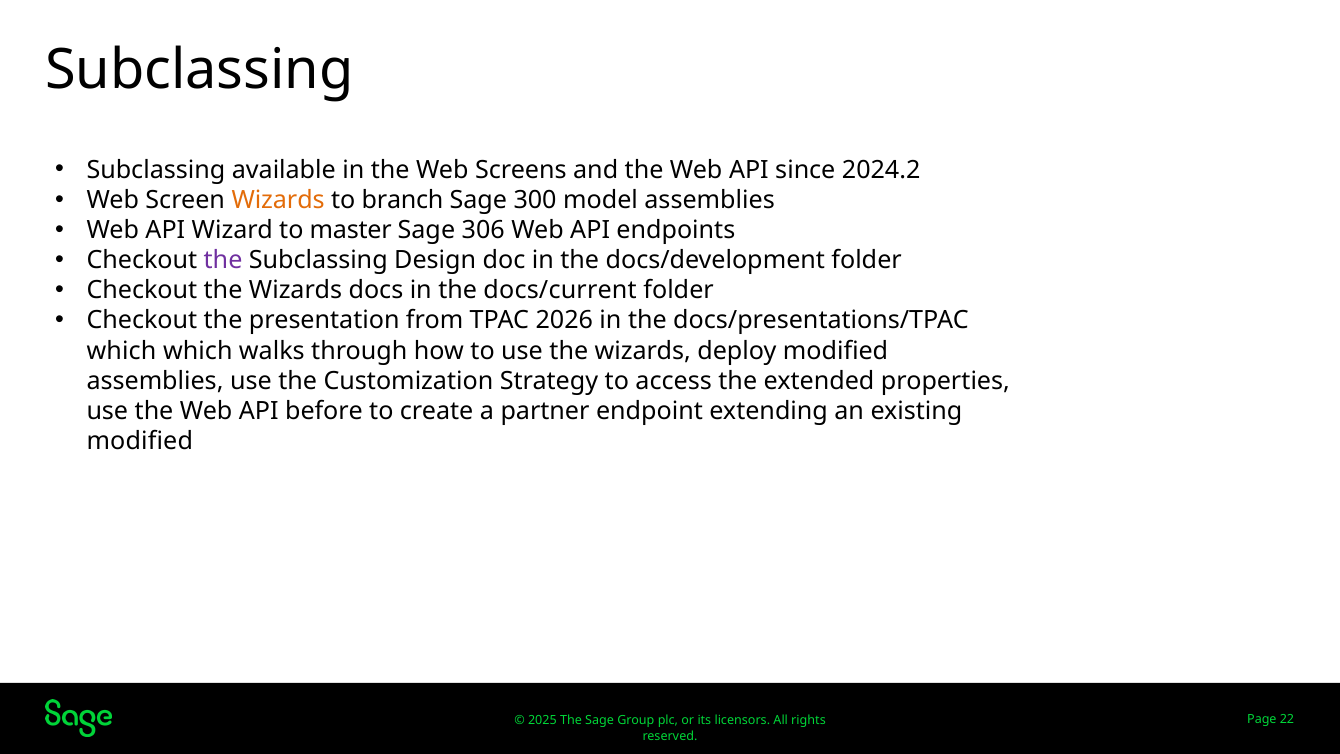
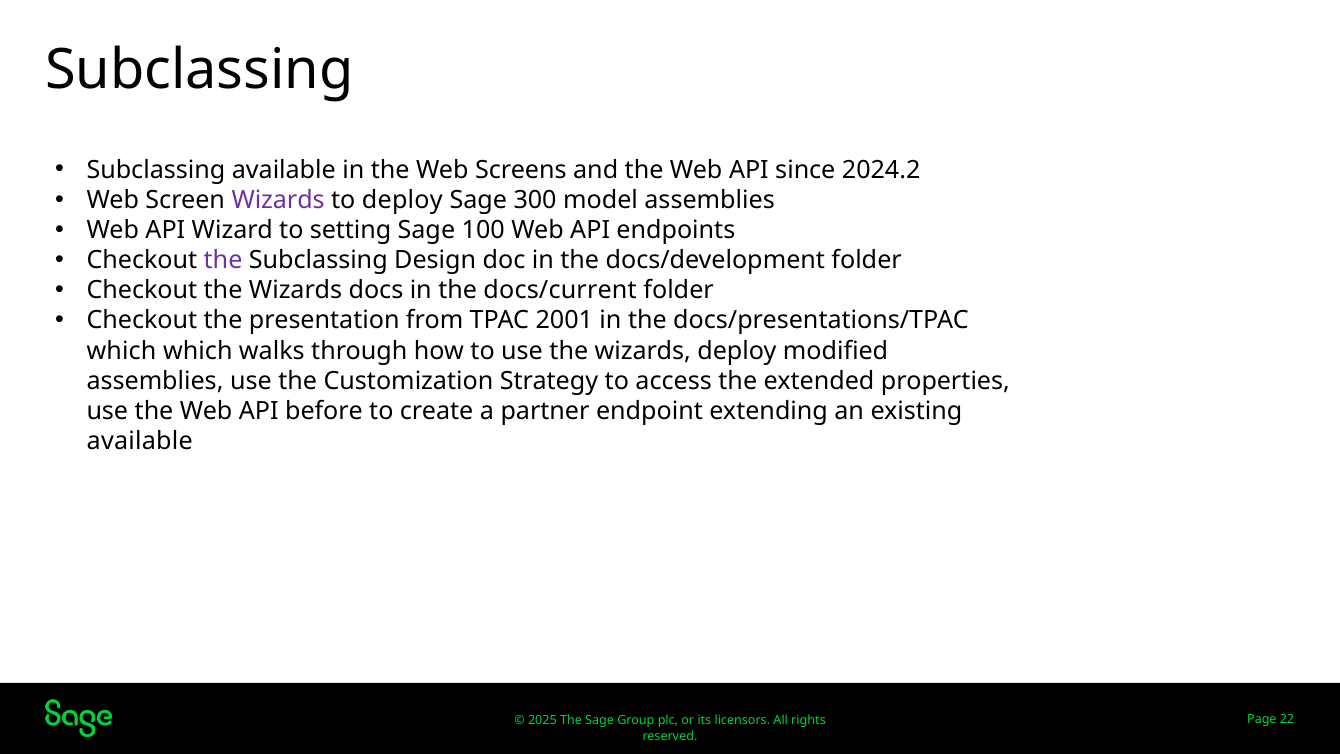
Wizards colour: orange -> purple (278, 200)
to branch: branch -> deploy (402, 200)
master: master -> setting (351, 230)
306: 306 -> 100 (483, 230)
2026: 2026 -> 2001 (564, 321)
modified: modified -> available (140, 441)
